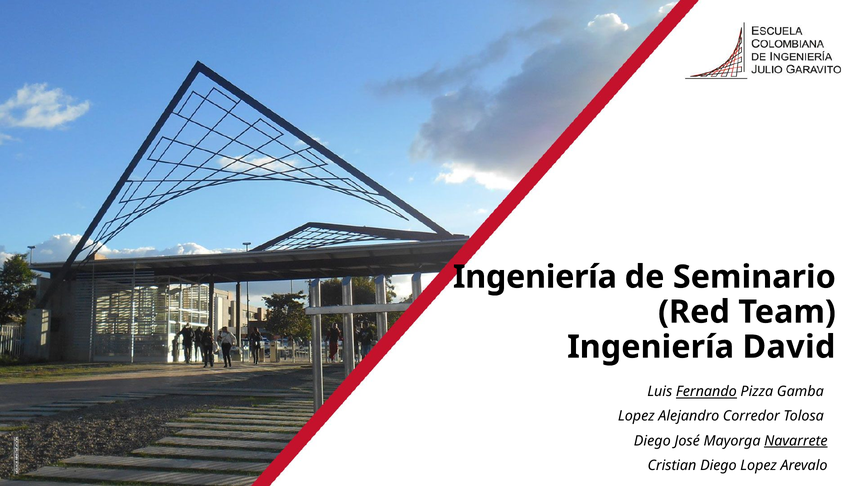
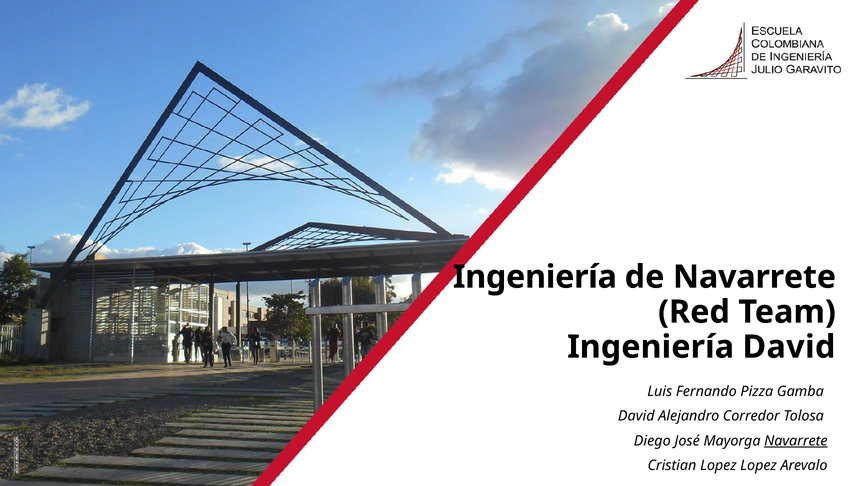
de Seminario: Seminario -> Navarrete (754, 277)
Fernando underline: present -> none (706, 391)
Lopez: Lopez -> David (636, 416)
Cristian Diego: Diego -> Lopez (718, 465)
